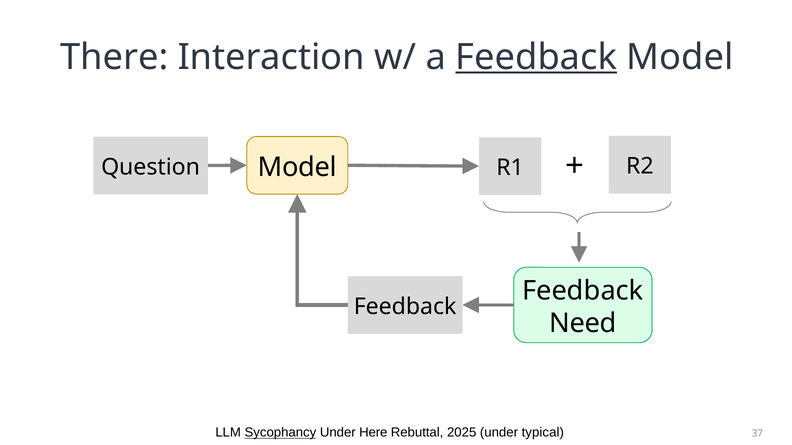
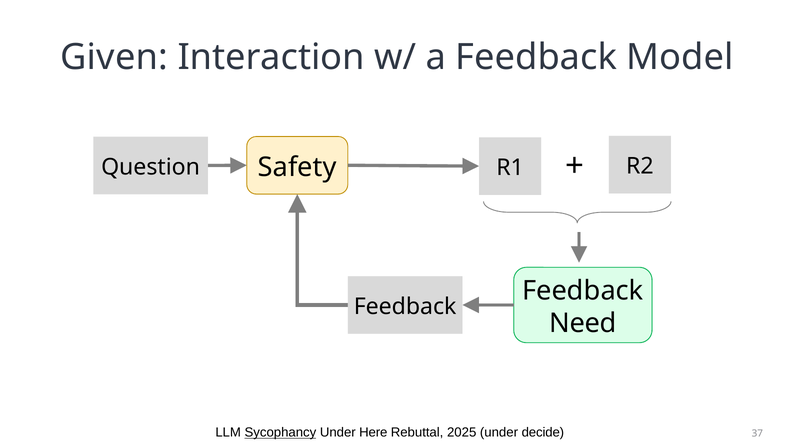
There: There -> Given (114, 57)
Feedback underline: present -> none (536, 57)
Model: Model -> Safety (297, 167)
typical: typical -> decide (543, 433)
